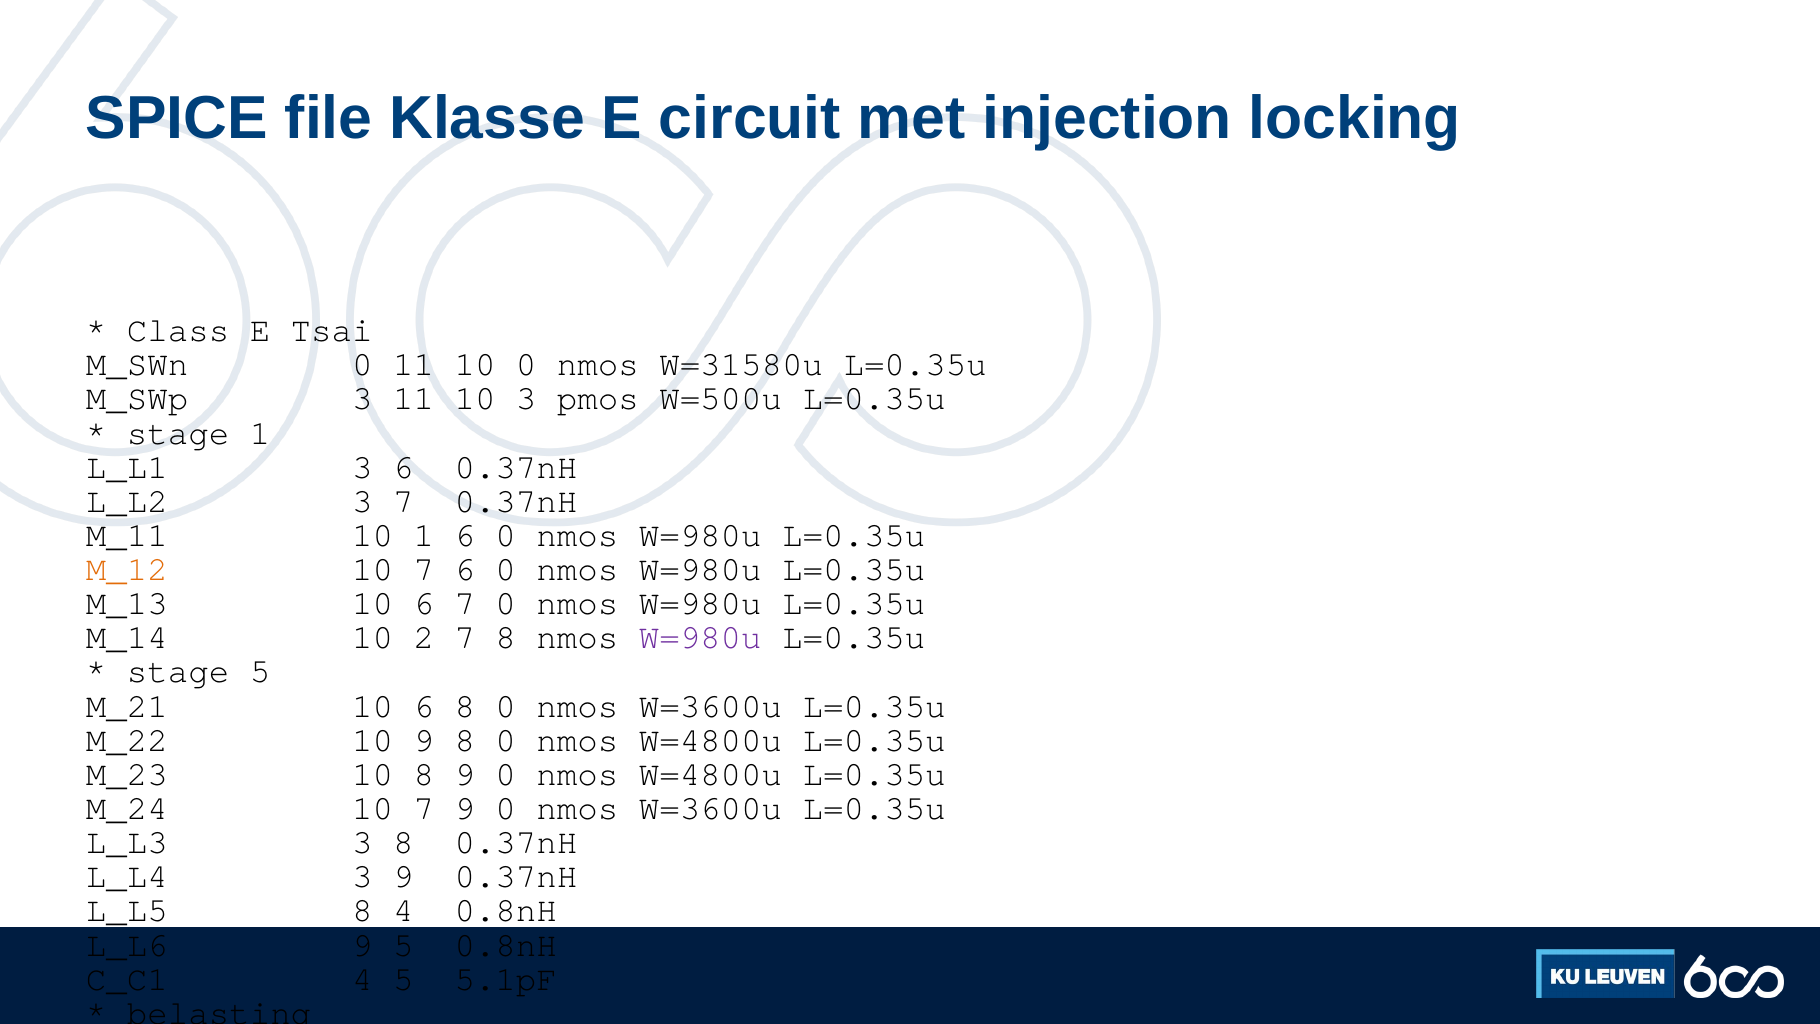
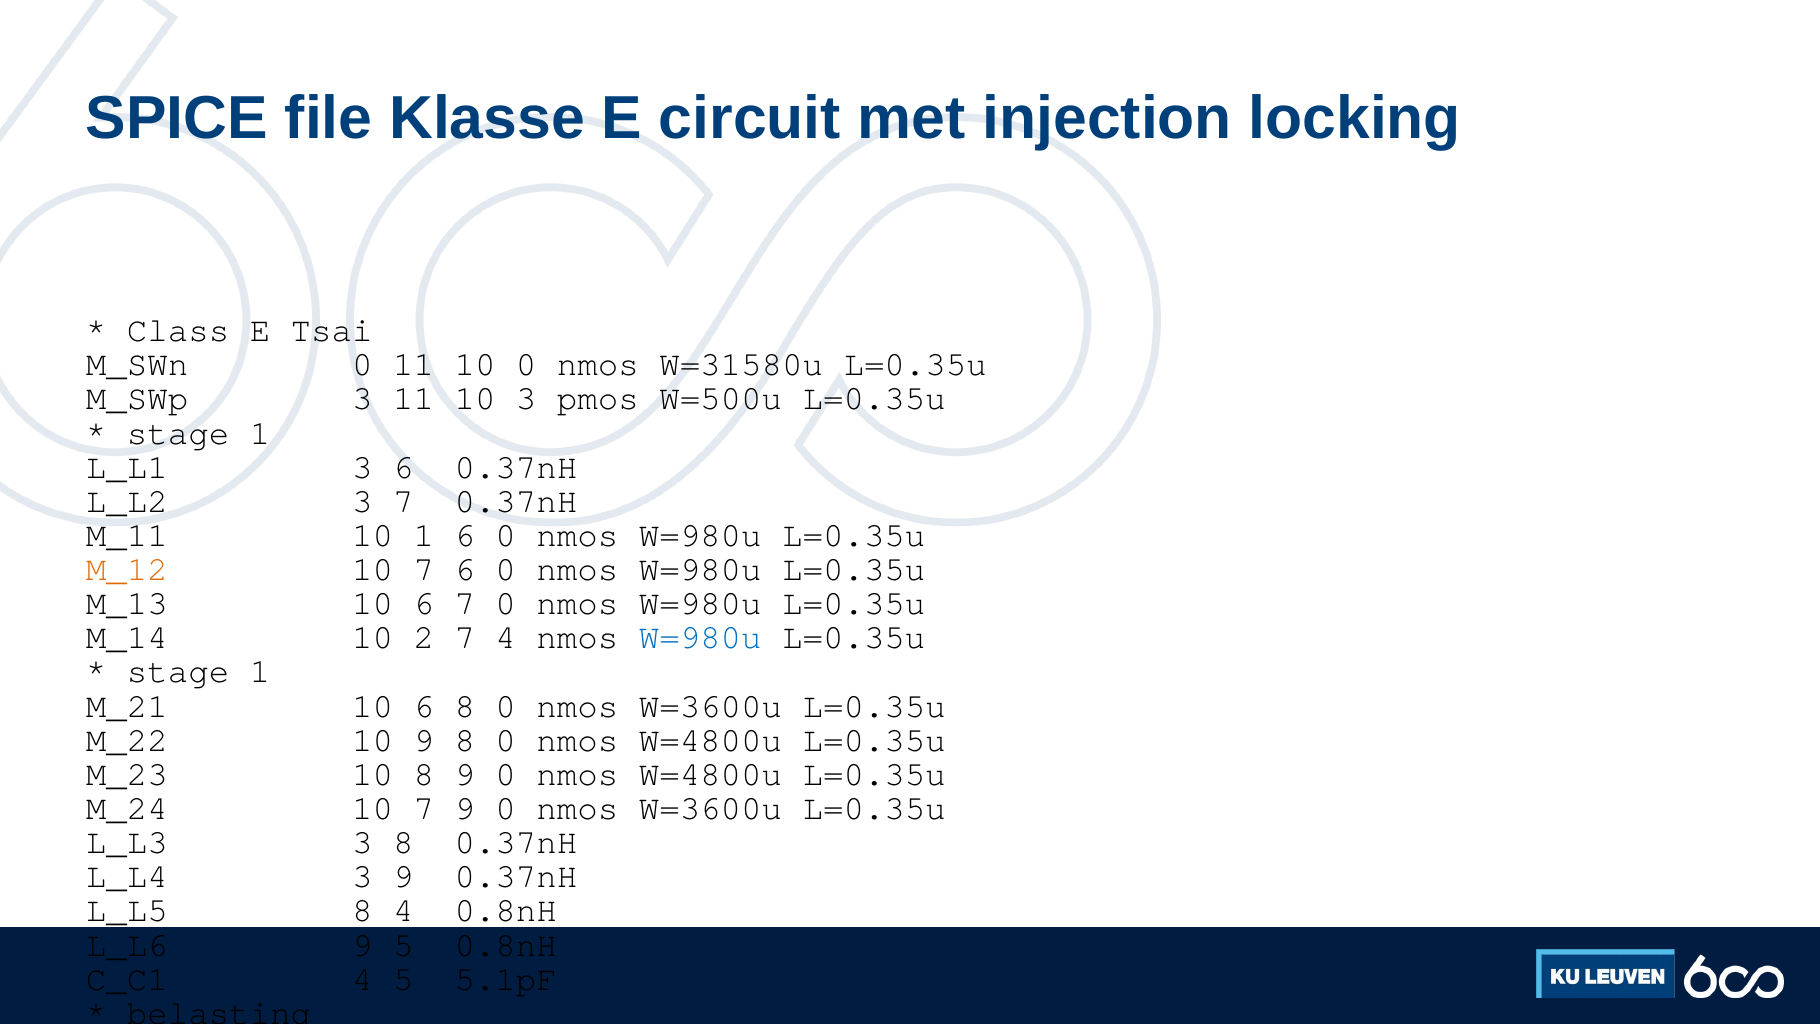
7 8: 8 -> 4 (506, 637)
W=980u colour: purple -> blue (700, 637)
5: 5 -> 1 (260, 672)
